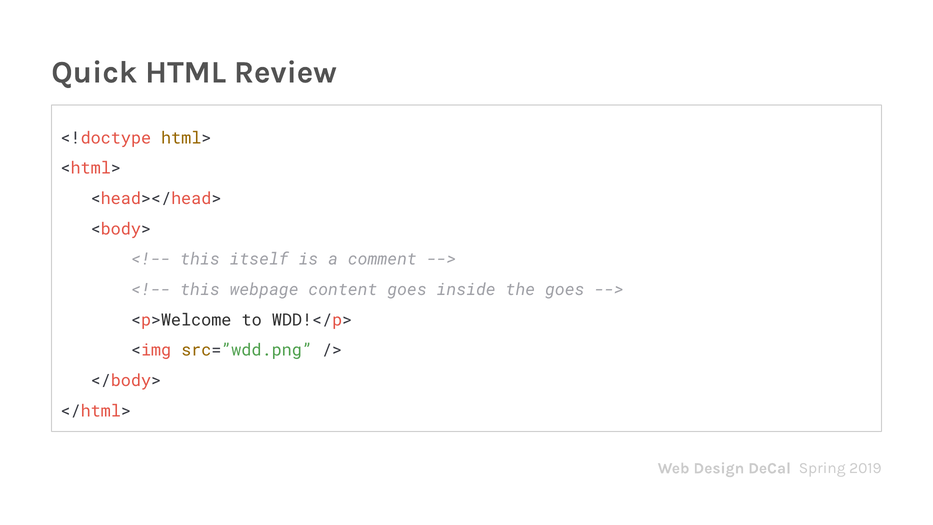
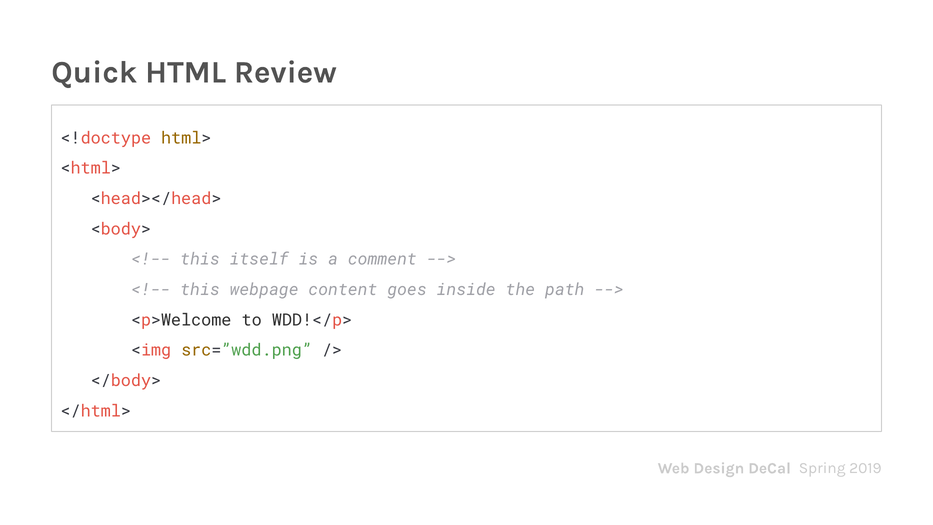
the goes: goes -> path (565, 290)
